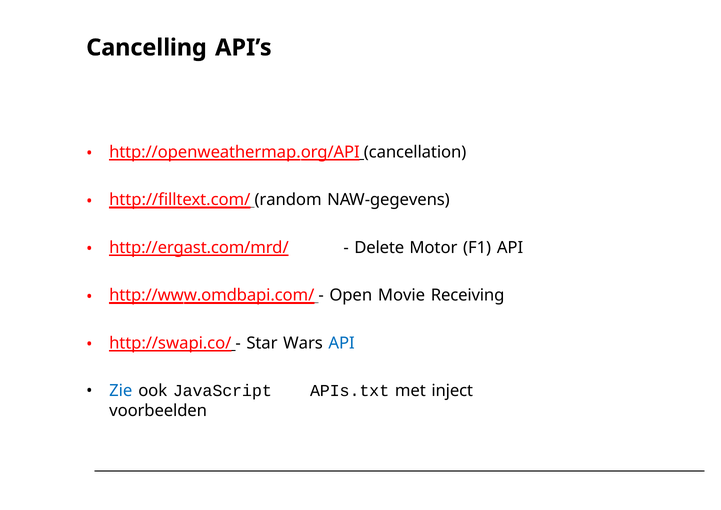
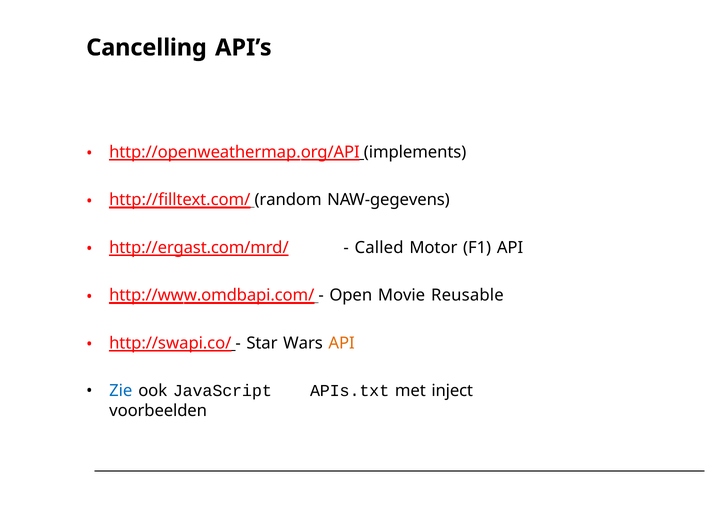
cancellation: cancellation -> implements (415, 152)
Delete: Delete -> Called (379, 248)
Receiving: Receiving -> Reusable (467, 295)
API colour: blue -> orange (342, 343)
